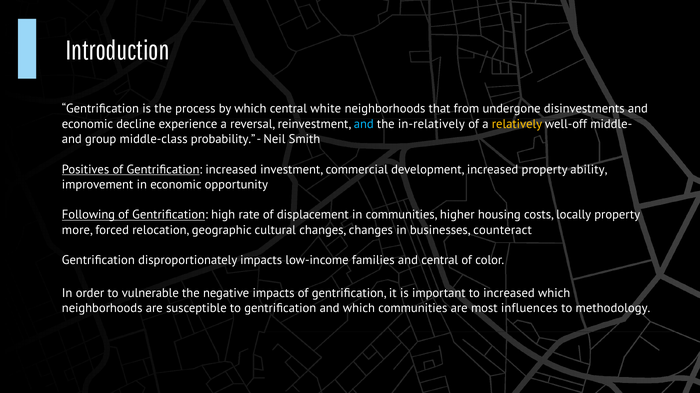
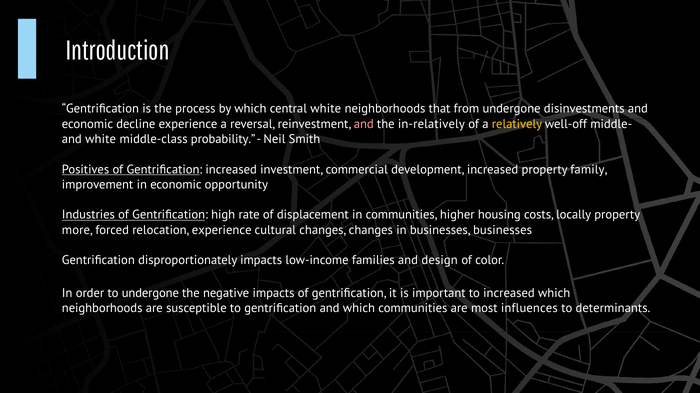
and colour: light blue -> pink (364, 124)
and group: group -> white (101, 139)
ability: ability -> family (589, 170)
Following: Following -> Industries (88, 215)
relocation geographic: geographic -> experience (222, 230)
businesses counteract: counteract -> businesses (503, 230)
and central: central -> design (440, 261)
to vulnerable: vulnerable -> undergone (150, 293)
methodology: methodology -> determinants (613, 309)
